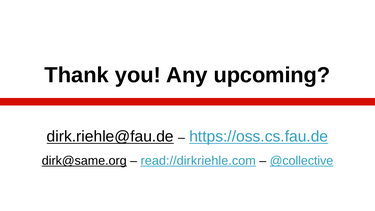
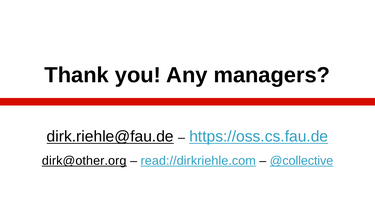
upcoming: upcoming -> managers (272, 75)
dirk@same.org: dirk@same.org -> dirk@other.org (84, 161)
